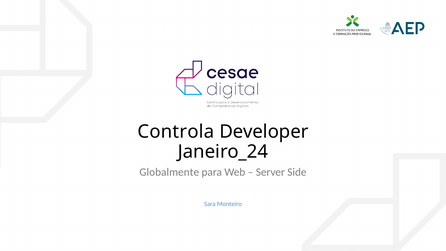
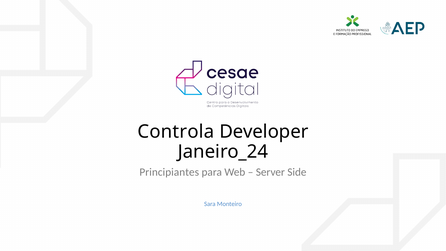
Globalmente: Globalmente -> Principiantes (169, 172)
